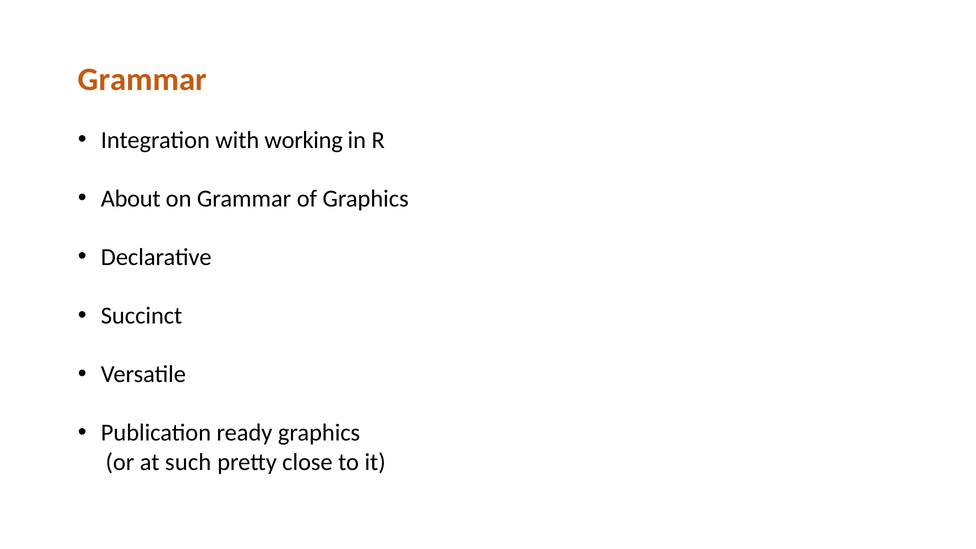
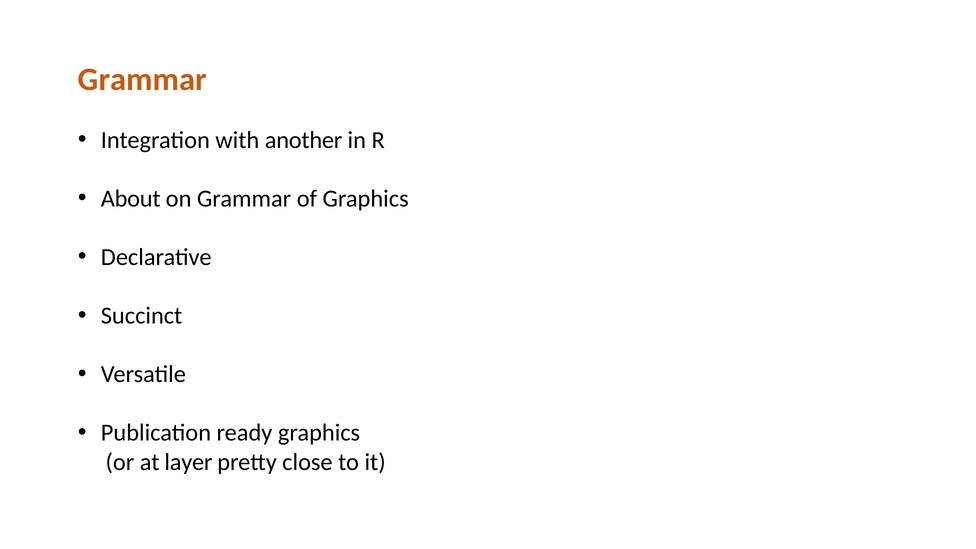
working: working -> another (304, 140)
such: such -> layer (188, 462)
